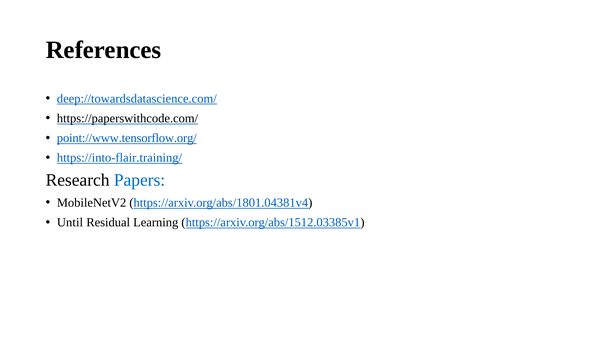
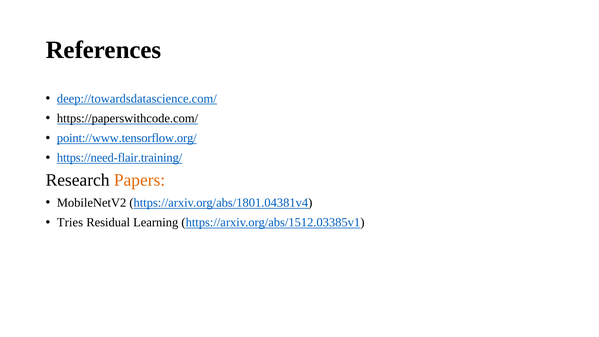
https://into-flair.training/: https://into-flair.training/ -> https://need-flair.training/ (120, 158)
Papers colour: blue -> orange (140, 180)
Until: Until -> Tries (70, 222)
